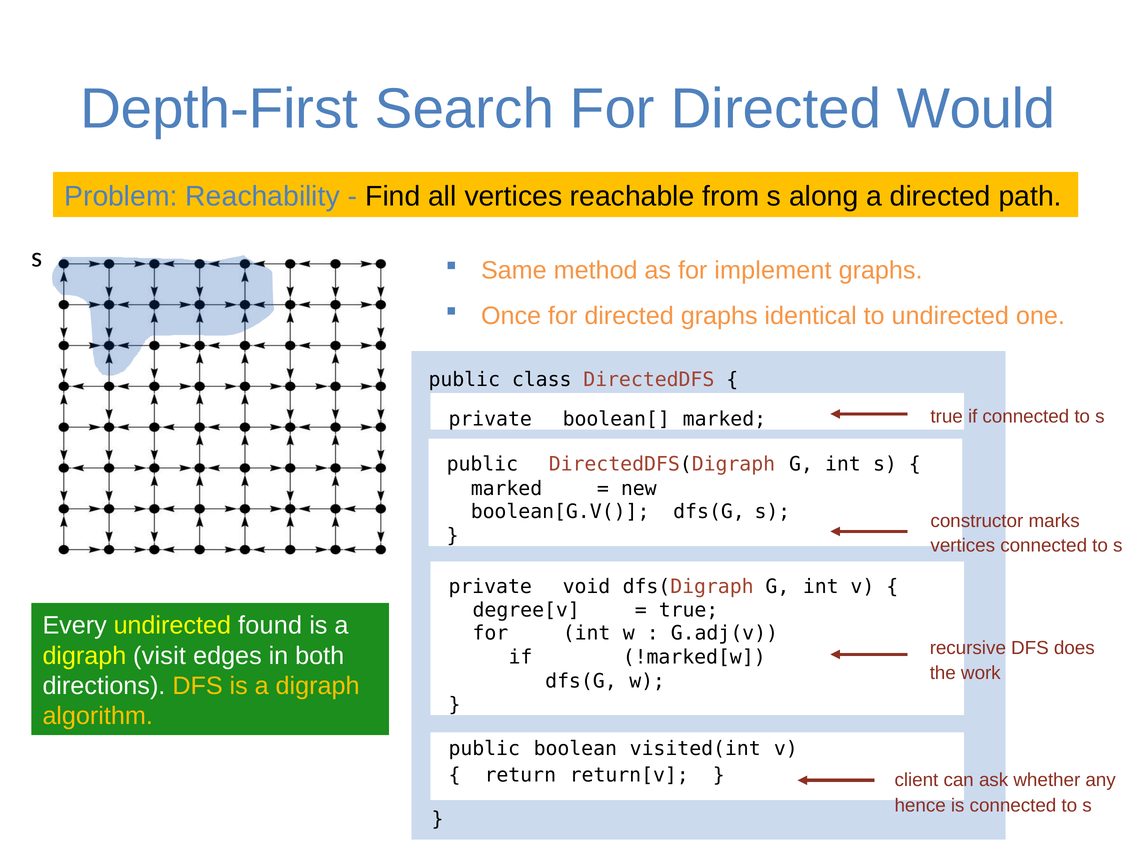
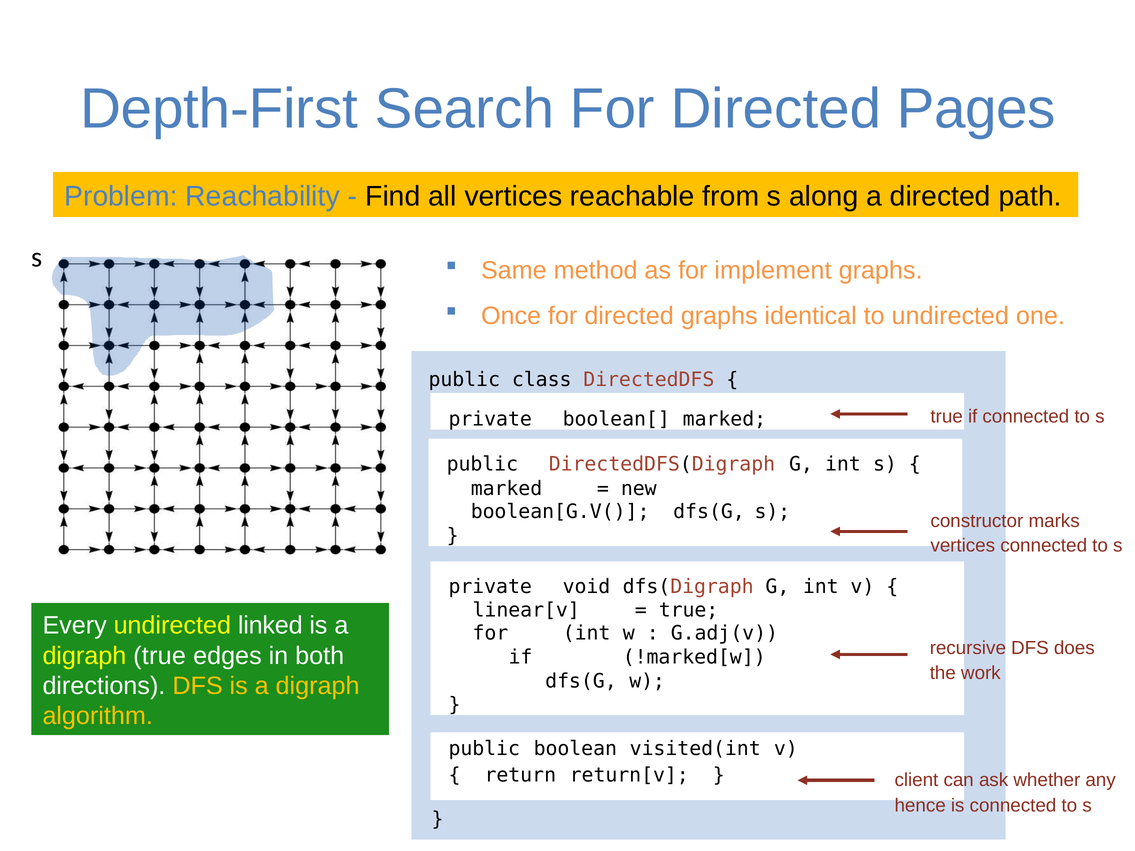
Would: Would -> Pages (976, 109)
degree[v: degree[v -> linear[v (526, 610)
found: found -> linked (270, 626)
digraph visit: visit -> true (160, 656)
